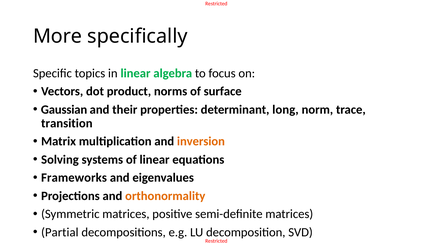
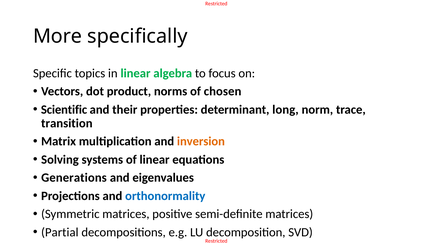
surface: surface -> chosen (223, 91)
Gaussian: Gaussian -> Scientific (64, 109)
Frameworks: Frameworks -> Generations (74, 177)
orthonormality colour: orange -> blue (165, 196)
